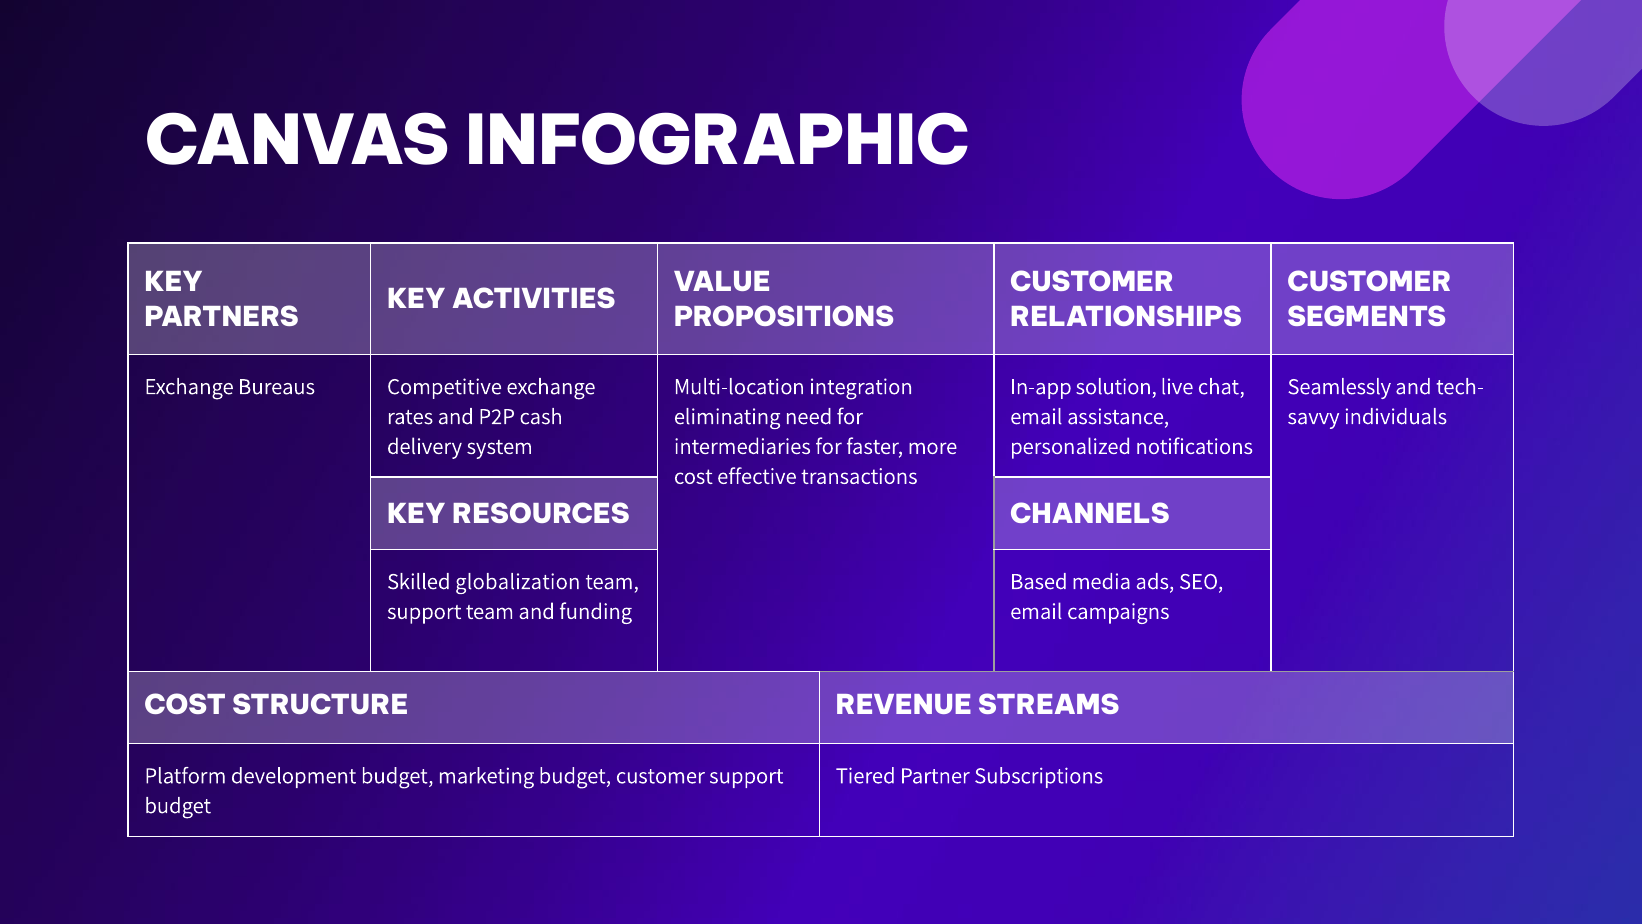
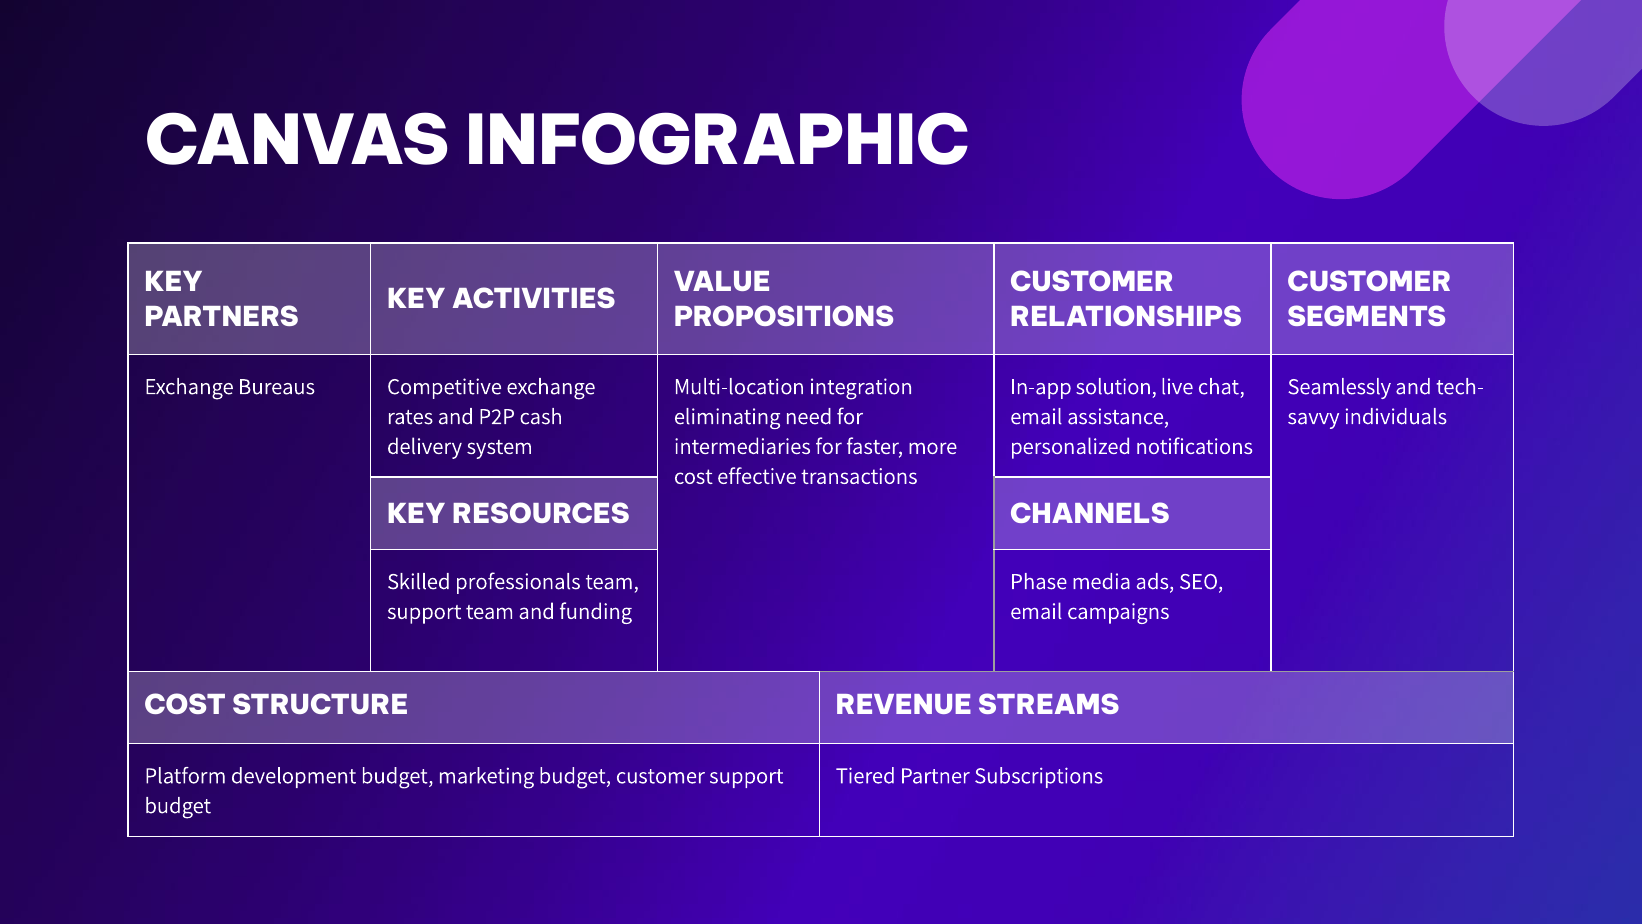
globalization: globalization -> professionals (518, 581)
Based: Based -> Phase (1039, 581)
